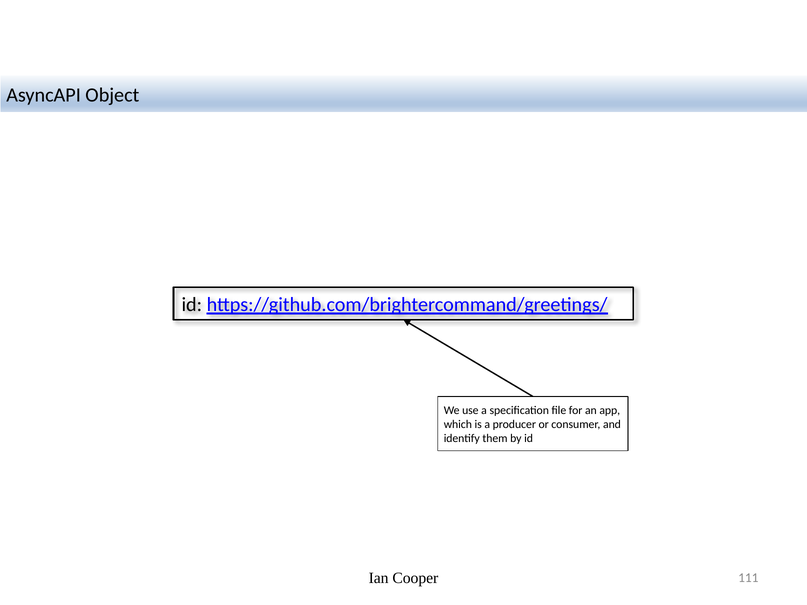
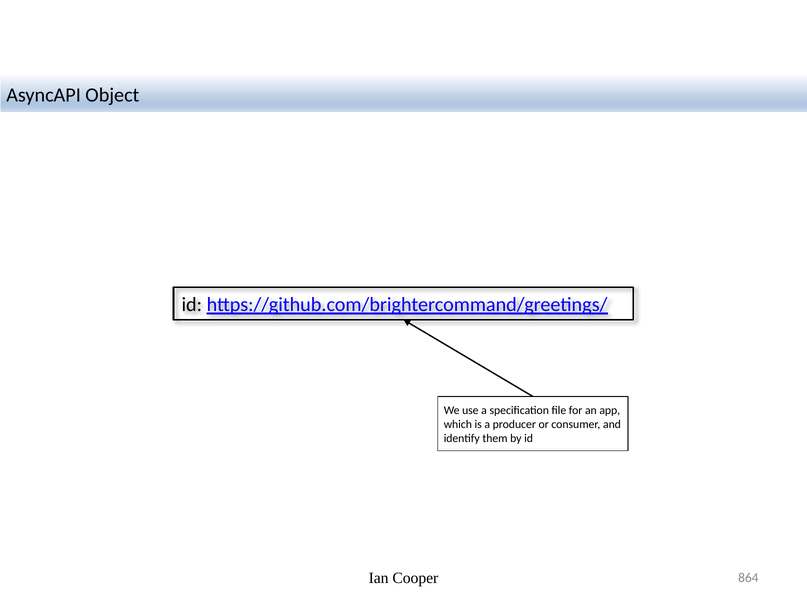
111: 111 -> 864 (748, 578)
